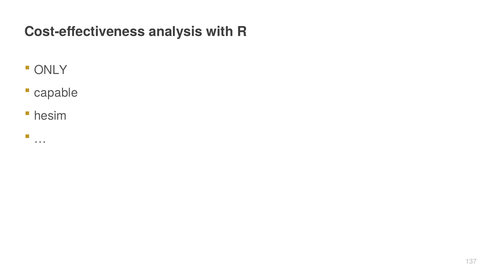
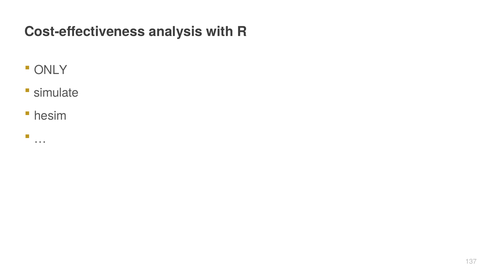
capable: capable -> simulate (56, 93)
